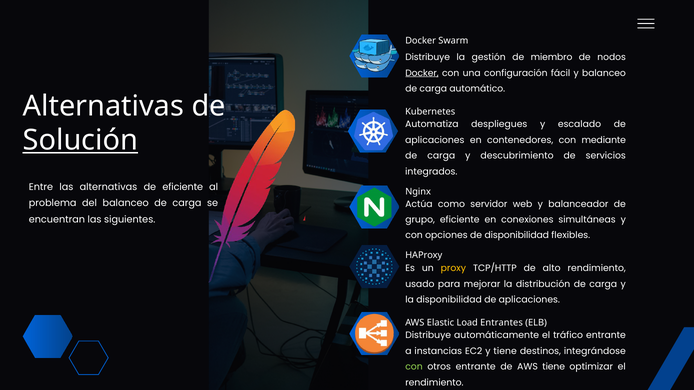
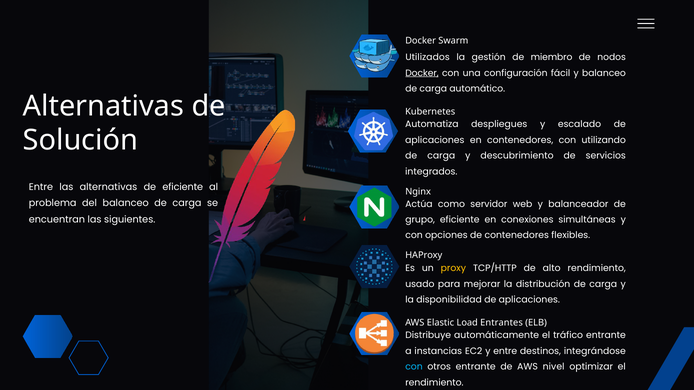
Distribuye: Distribuye -> Utilizados (428, 57)
Solución underline: present -> none (80, 141)
mediante: mediante -> utilizando (604, 140)
de disponibilidad: disponibilidad -> contenedores (517, 236)
y tiene: tiene -> entre (505, 352)
con colour: light green -> light blue (414, 367)
AWS tiene: tiene -> nivel (554, 367)
